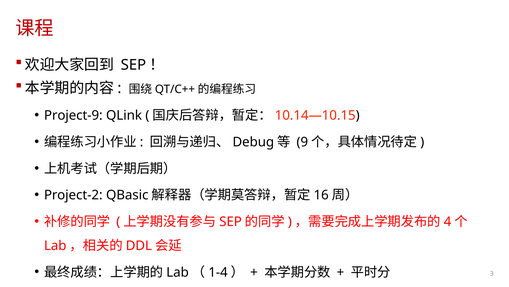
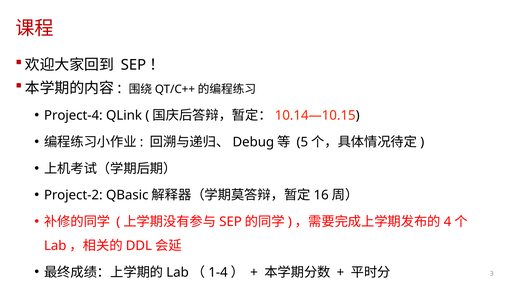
Project-9: Project-9 -> Project-4 (73, 115)
9: 9 -> 5 (302, 142)
